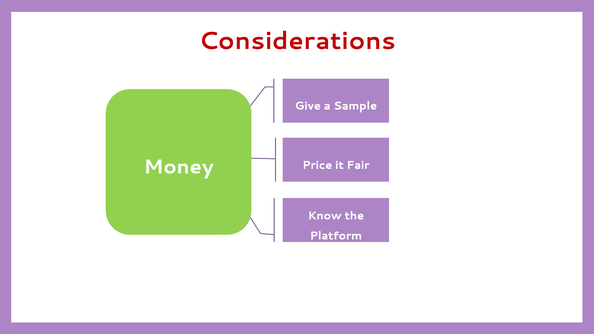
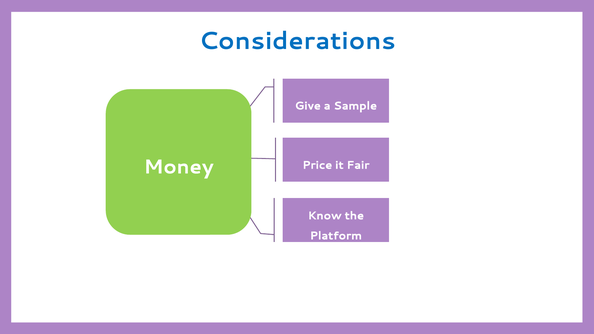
Considerations colour: red -> blue (297, 41)
